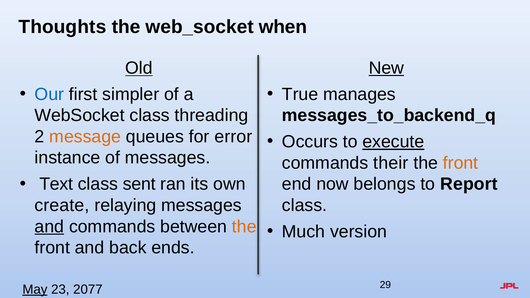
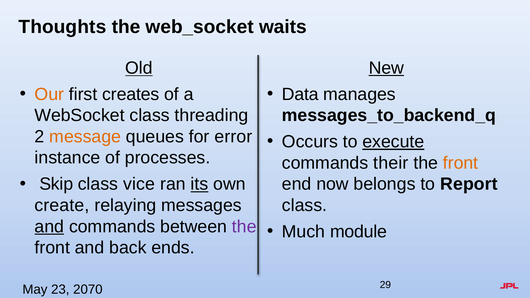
when: when -> waits (283, 27)
Our colour: blue -> orange (49, 94)
simpler: simpler -> creates (131, 94)
True: True -> Data (300, 94)
of messages: messages -> processes (168, 158)
Text: Text -> Skip (56, 184)
sent: sent -> vice (139, 184)
its underline: none -> present (199, 184)
the colour: orange -> purple (244, 227)
version: version -> module (359, 232)
May underline: present -> none (35, 290)
2077: 2077 -> 2070 (88, 290)
